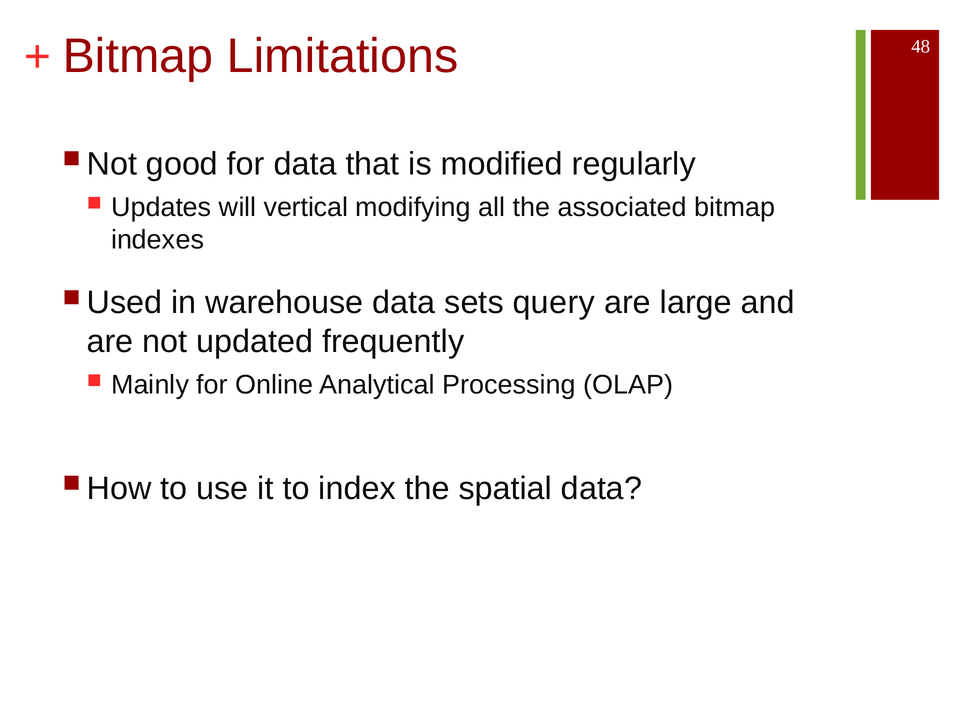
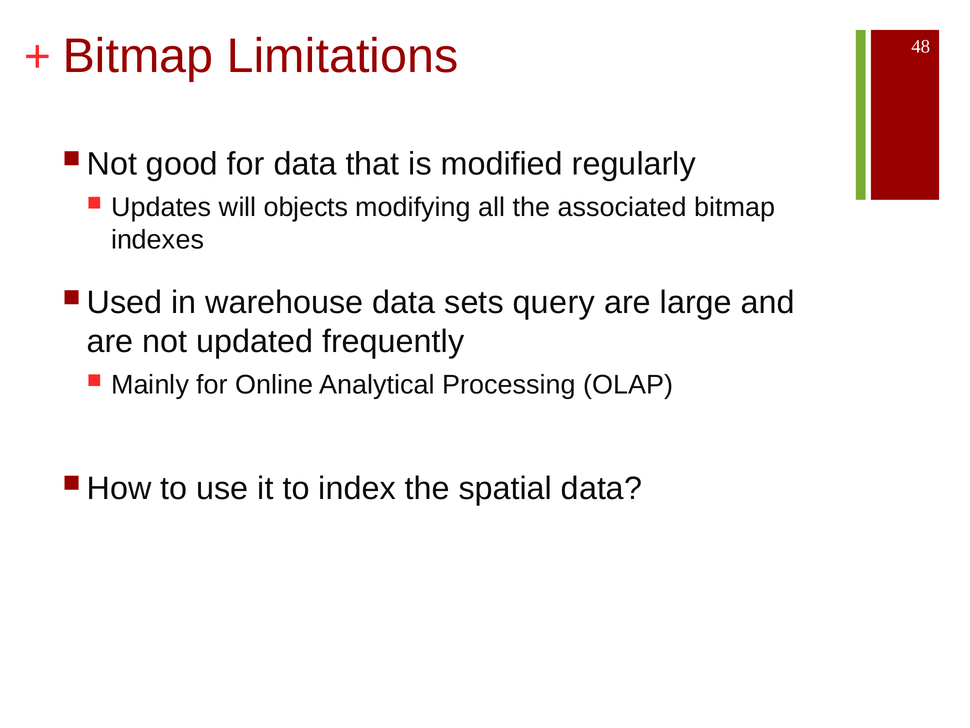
vertical: vertical -> objects (306, 207)
